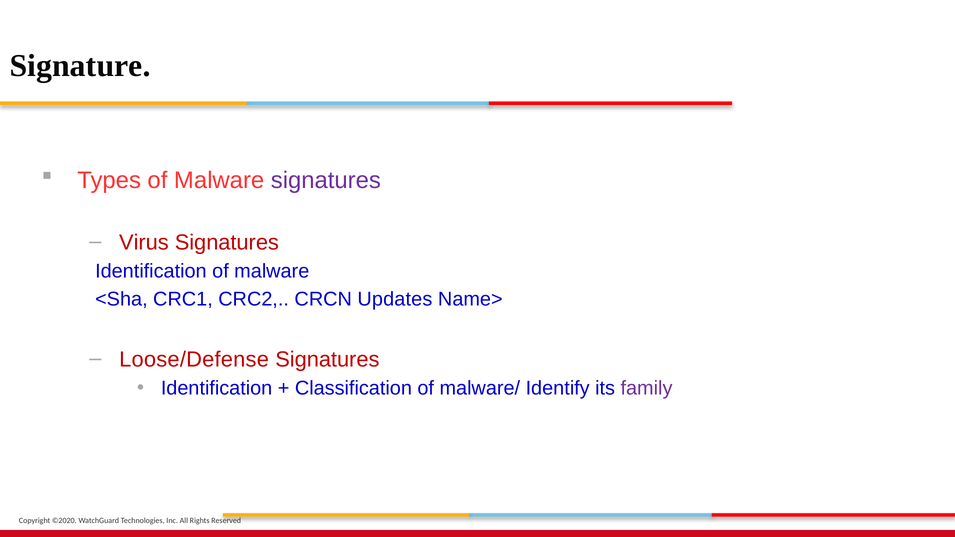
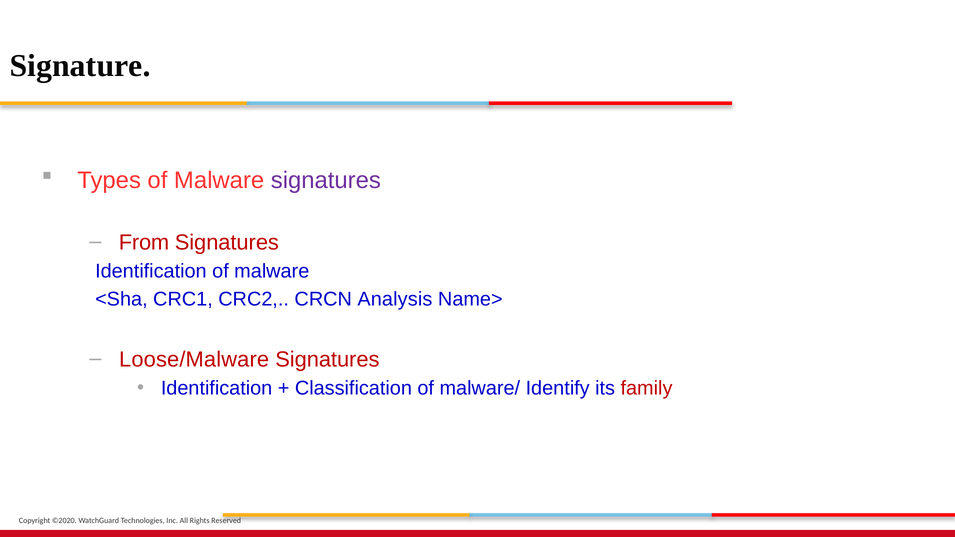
Virus: Virus -> From (144, 243)
Updates: Updates -> Analysis (395, 299)
Loose/Defense: Loose/Defense -> Loose/Malware (194, 359)
family colour: purple -> red (646, 388)
